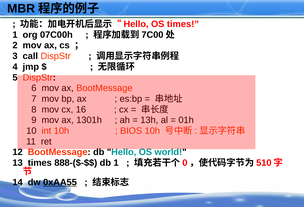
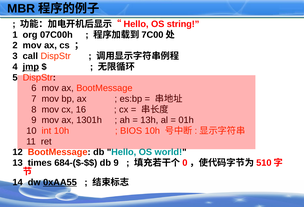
OS times: times -> string (183, 24)
jmp underline: none -> present (31, 67)
888-($-$$: 888-($-$$ -> 684-($-$$ (76, 163)
db 1: 1 -> 9 (116, 163)
